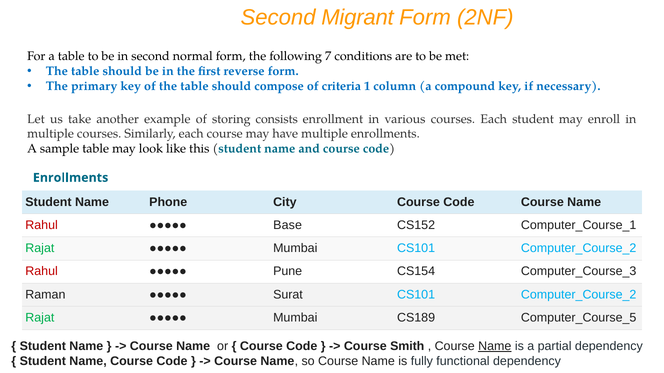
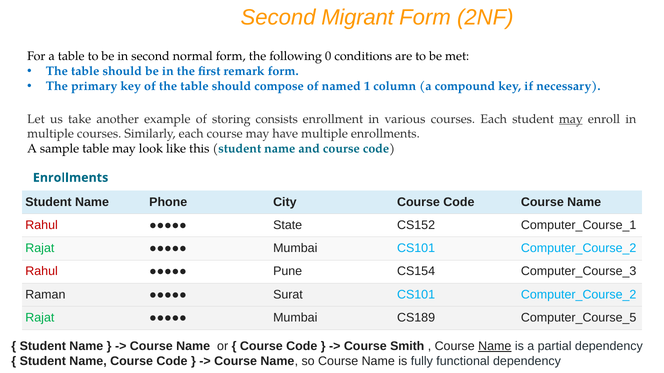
7: 7 -> 0 (328, 56)
reverse: reverse -> remark (244, 71)
criteria: criteria -> named (341, 86)
may underline: none -> present (571, 119)
Base: Base -> State (288, 225)
